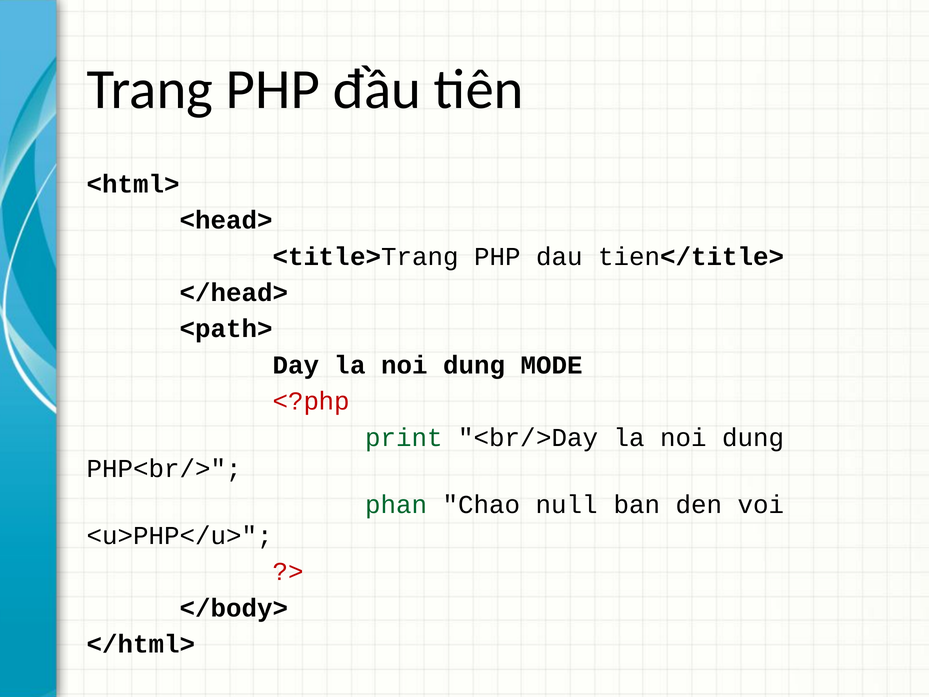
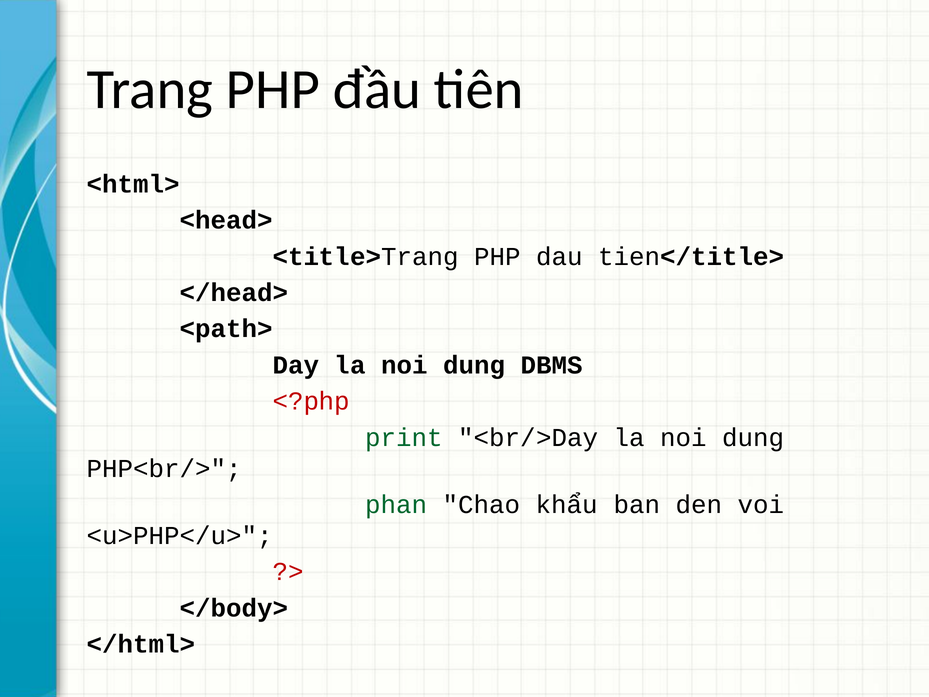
MODE: MODE -> DBMS (552, 365)
null: null -> khẩu (567, 505)
